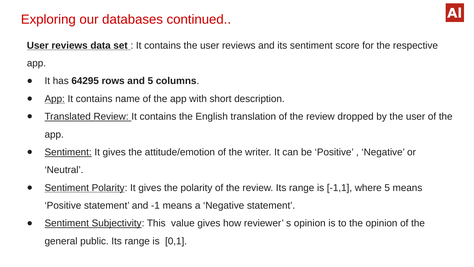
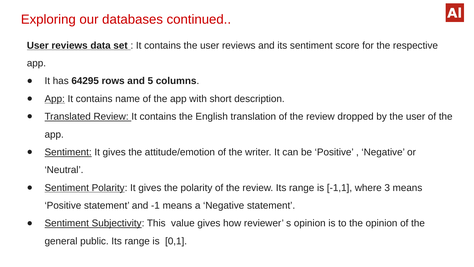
where 5: 5 -> 3 (387, 188)
